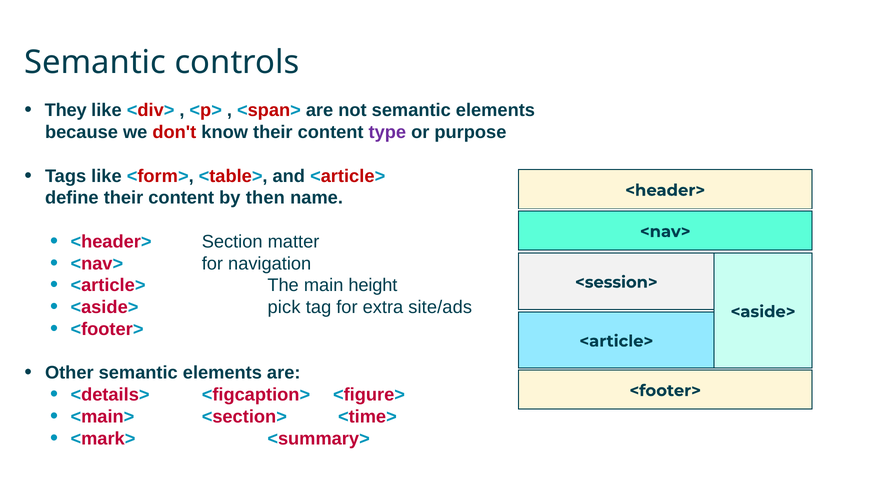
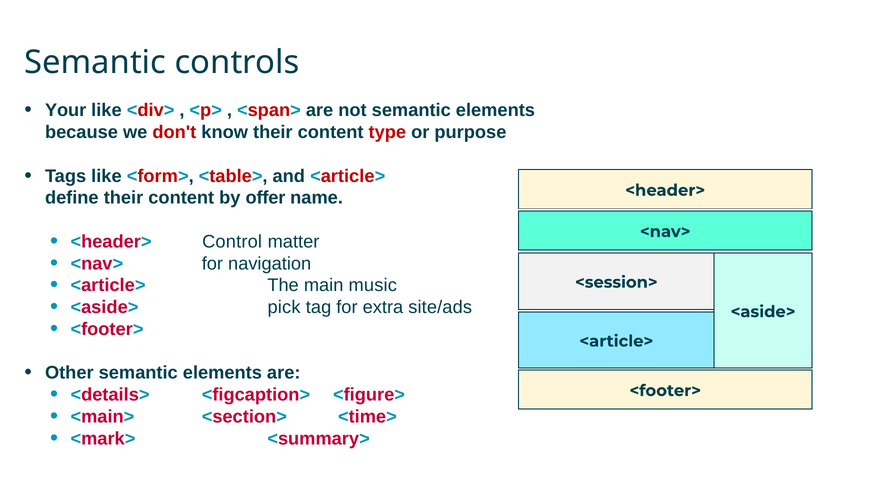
They: They -> Your (66, 110)
type colour: purple -> red (387, 132)
then: then -> offer (266, 198)
Section: Section -> Control (232, 242)
height: height -> music (373, 285)
